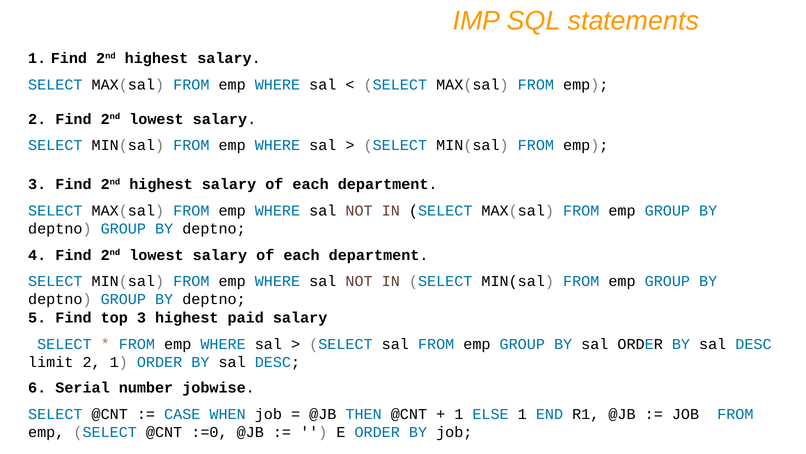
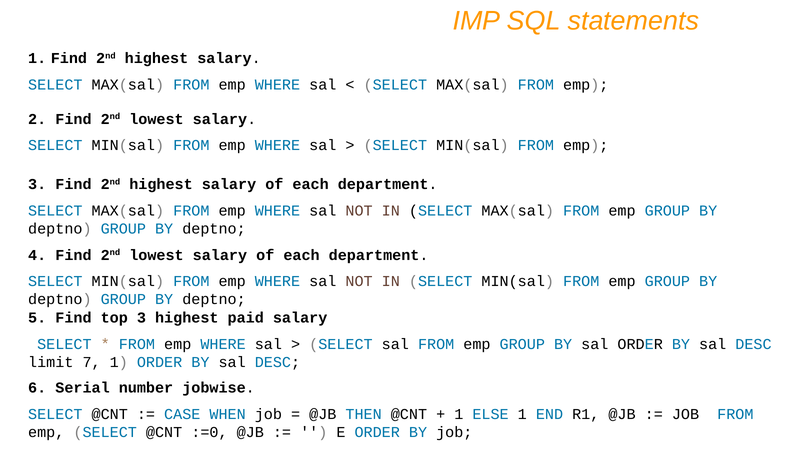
limit 2: 2 -> 7 (92, 362)
